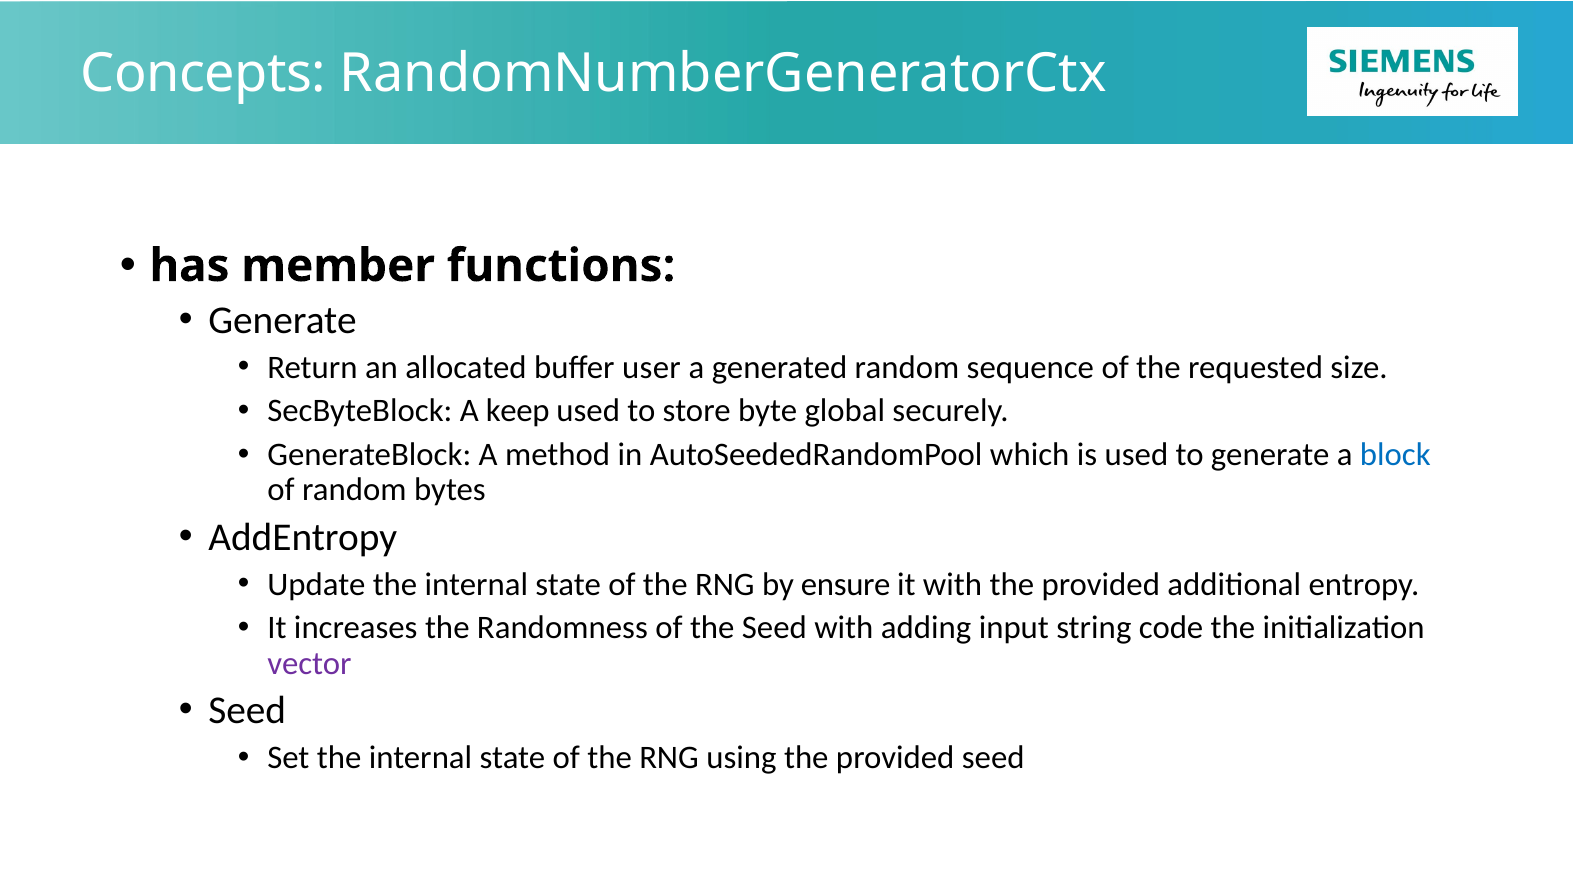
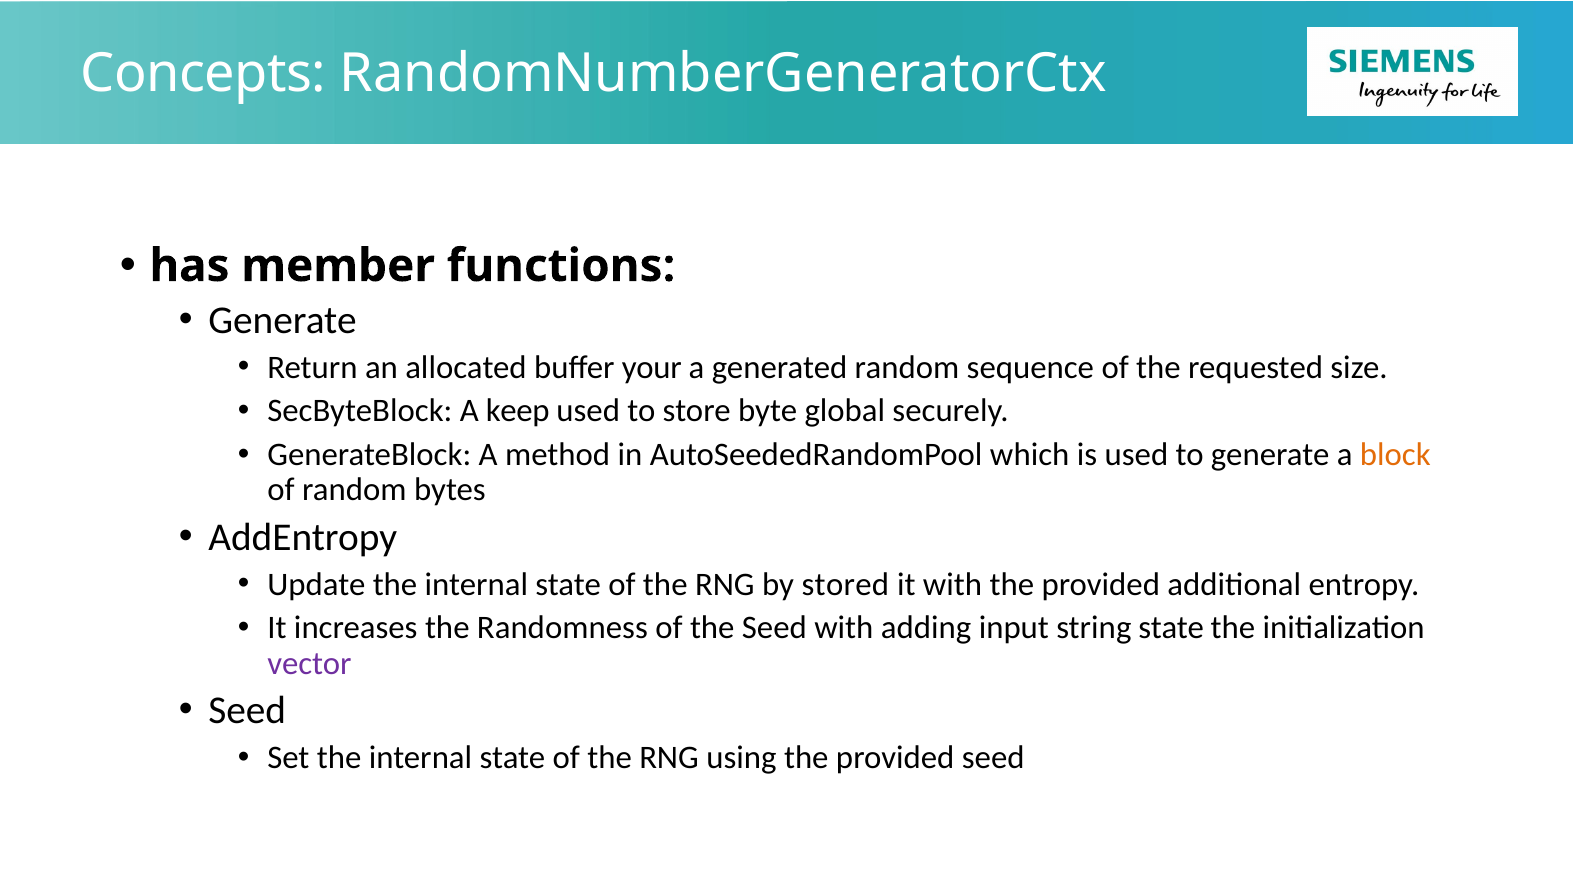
user: user -> your (652, 367)
block colour: blue -> orange (1395, 454)
ensure: ensure -> stored (845, 584)
string code: code -> state (1171, 628)
